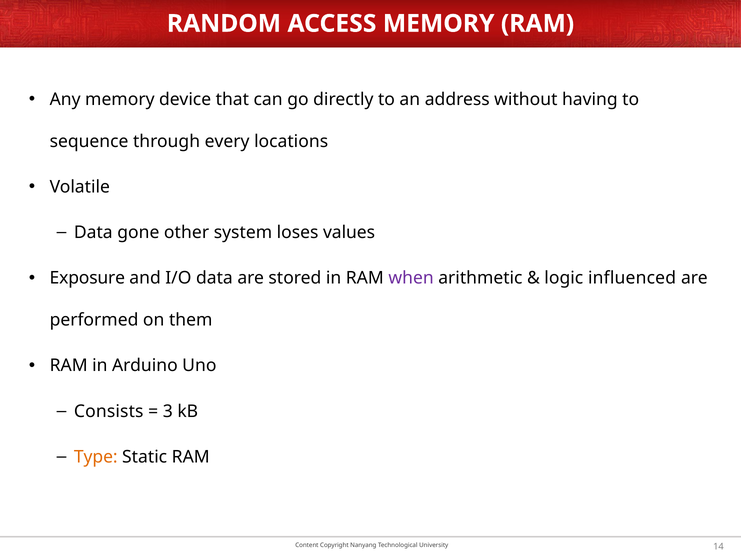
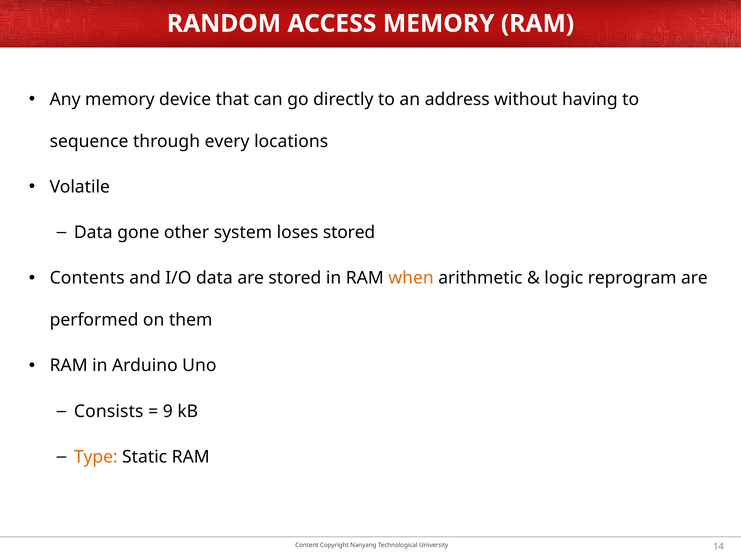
loses values: values -> stored (349, 233)
Exposure: Exposure -> Contents (87, 278)
when colour: purple -> orange (411, 278)
influenced: influenced -> reprogram (632, 278)
3: 3 -> 9 (168, 411)
